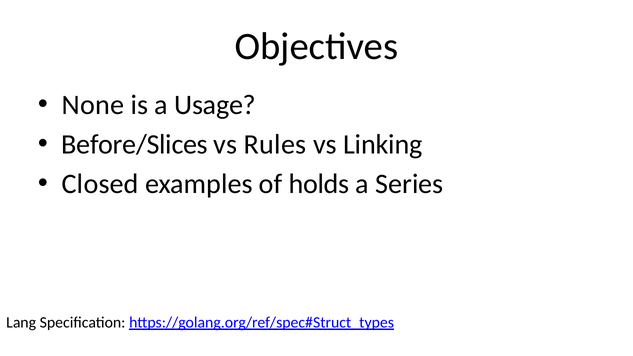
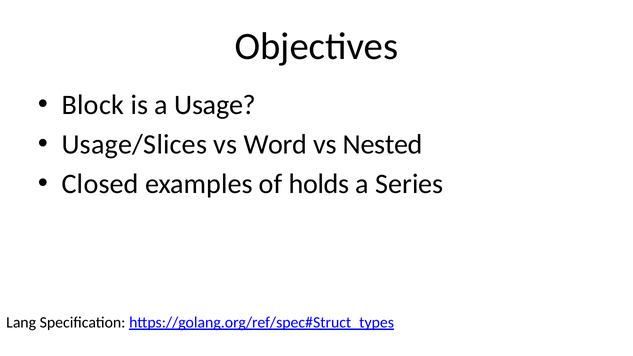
None: None -> Block (93, 105)
Before/Slices: Before/Slices -> Usage/Slices (134, 145)
Rules: Rules -> Word (275, 145)
Linking: Linking -> Nested (383, 145)
